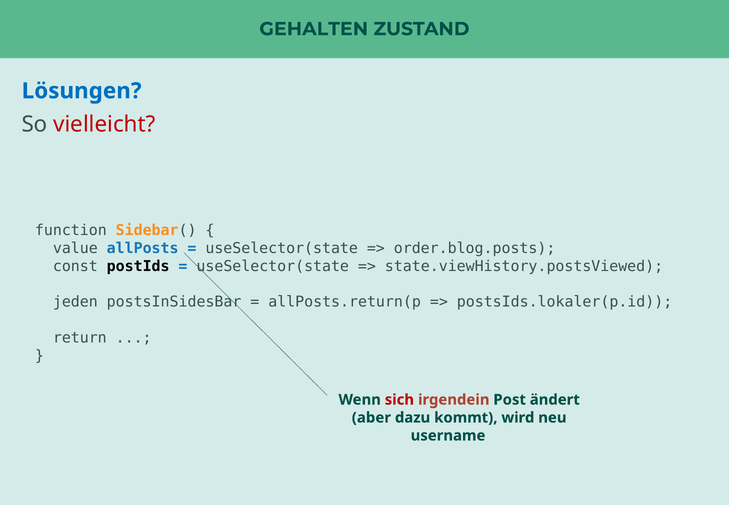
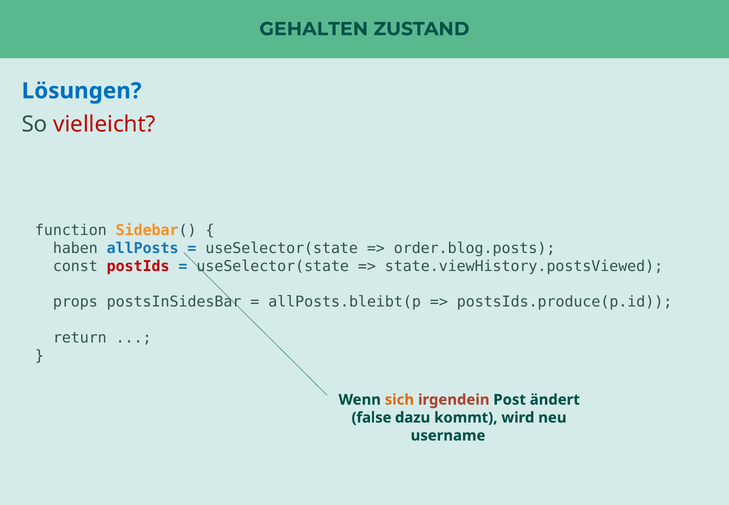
value: value -> haben (75, 248)
postIds colour: black -> red (138, 266)
jeden: jeden -> props (75, 302)
allPosts.return(p: allPosts.return(p -> allPosts.bleibt(p (345, 302)
postsIds.lokaler(p.id: postsIds.lokaler(p.id -> postsIds.produce(p.id (565, 302)
sich colour: red -> orange (399, 399)
aber: aber -> false (371, 417)
